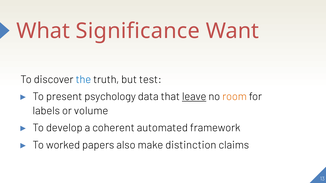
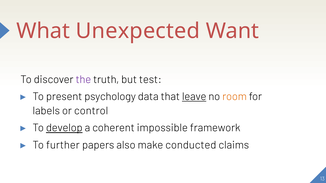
Significance: Significance -> Unexpected (138, 31)
the colour: blue -> purple (83, 80)
volume: volume -> control (91, 111)
develop underline: none -> present (64, 128)
automated: automated -> impossible (162, 128)
worked: worked -> further (63, 145)
distinction: distinction -> conducted (191, 145)
